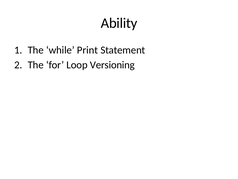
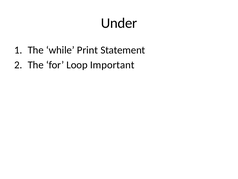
Ability: Ability -> Under (119, 23)
Versioning: Versioning -> Important (112, 65)
